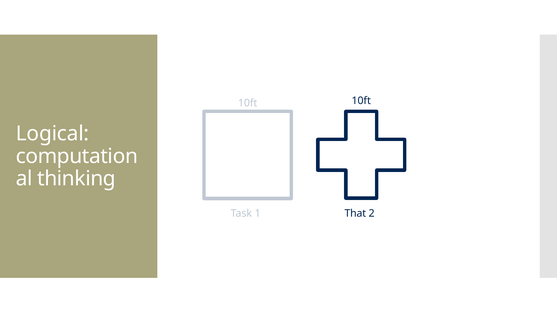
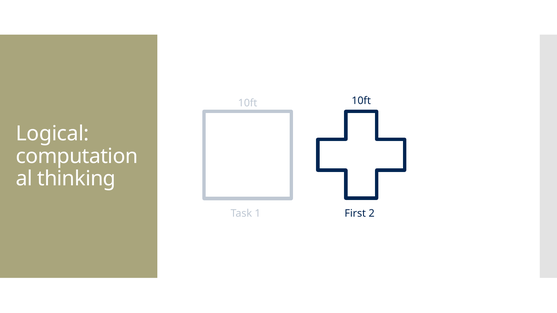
That: That -> First (355, 214)
